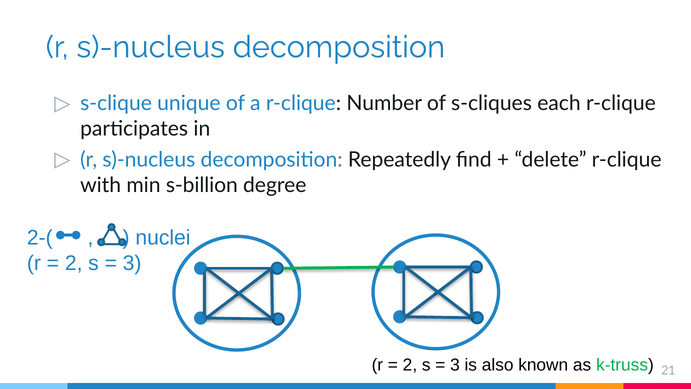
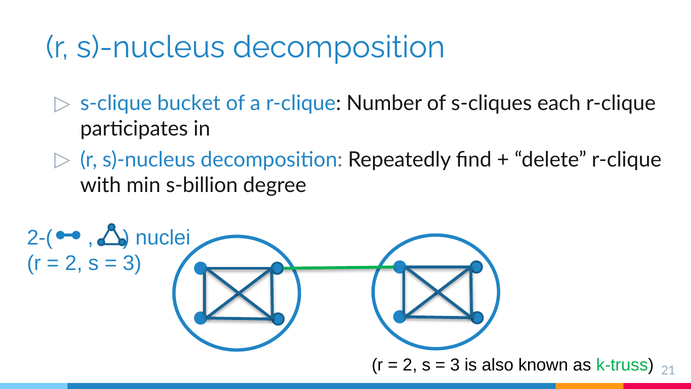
unique: unique -> bucket (189, 103)
